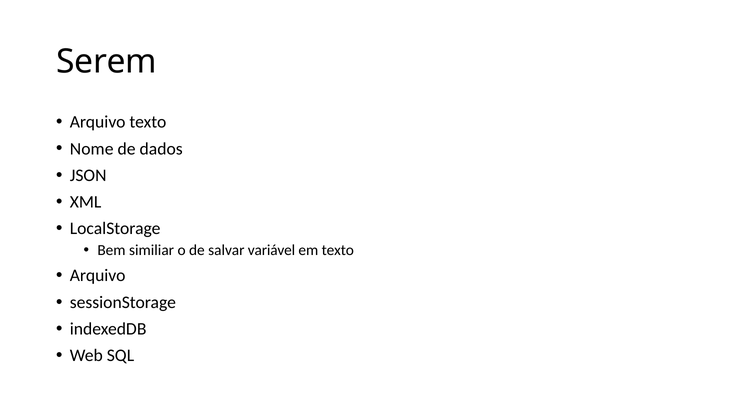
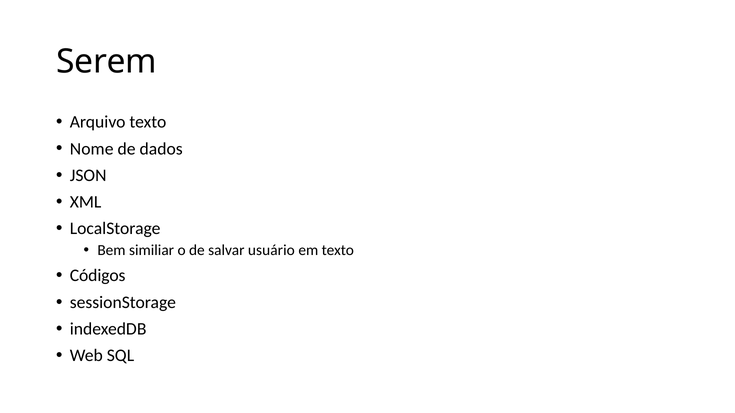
variável: variável -> usuário (271, 251)
Arquivo: Arquivo -> Códigos (98, 276)
